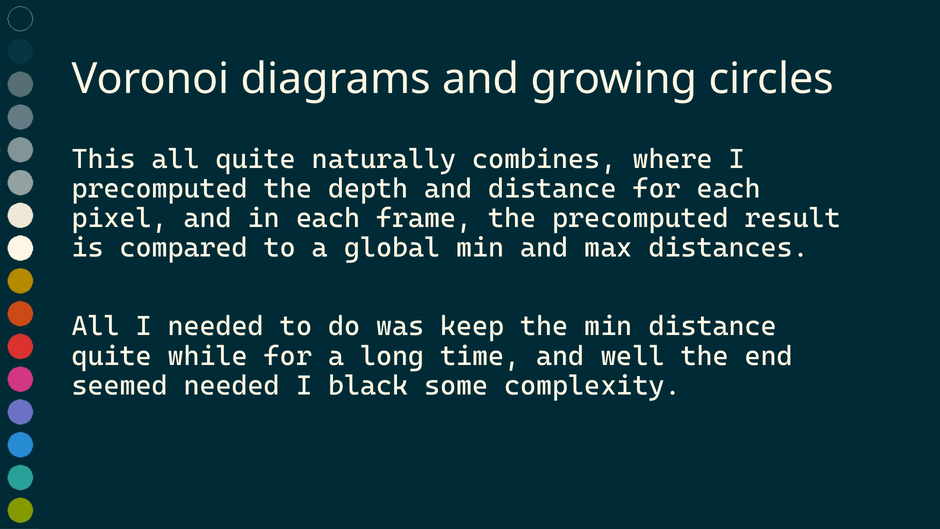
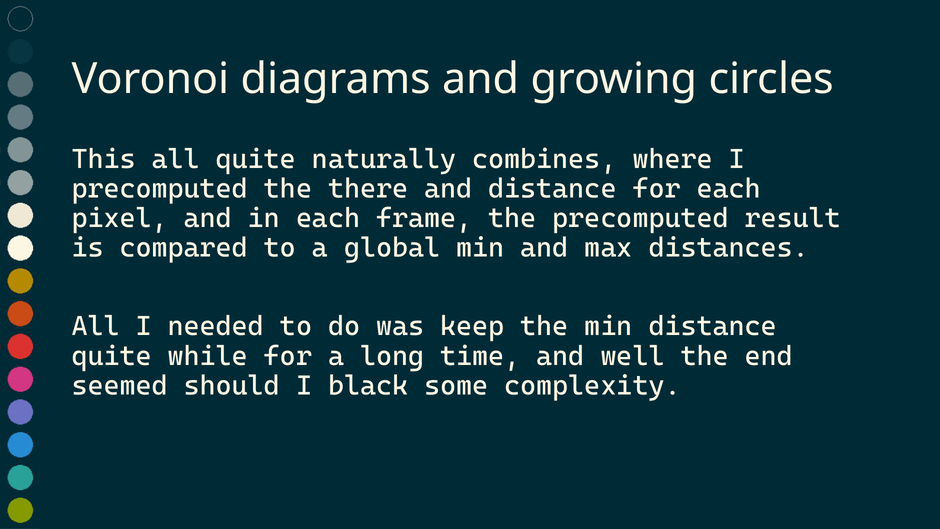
depth: depth -> there (368, 188)
seemed needed: needed -> should (232, 385)
